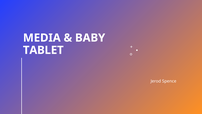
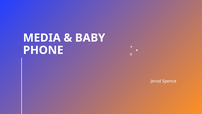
TABLET: TABLET -> PHONE (43, 50)
